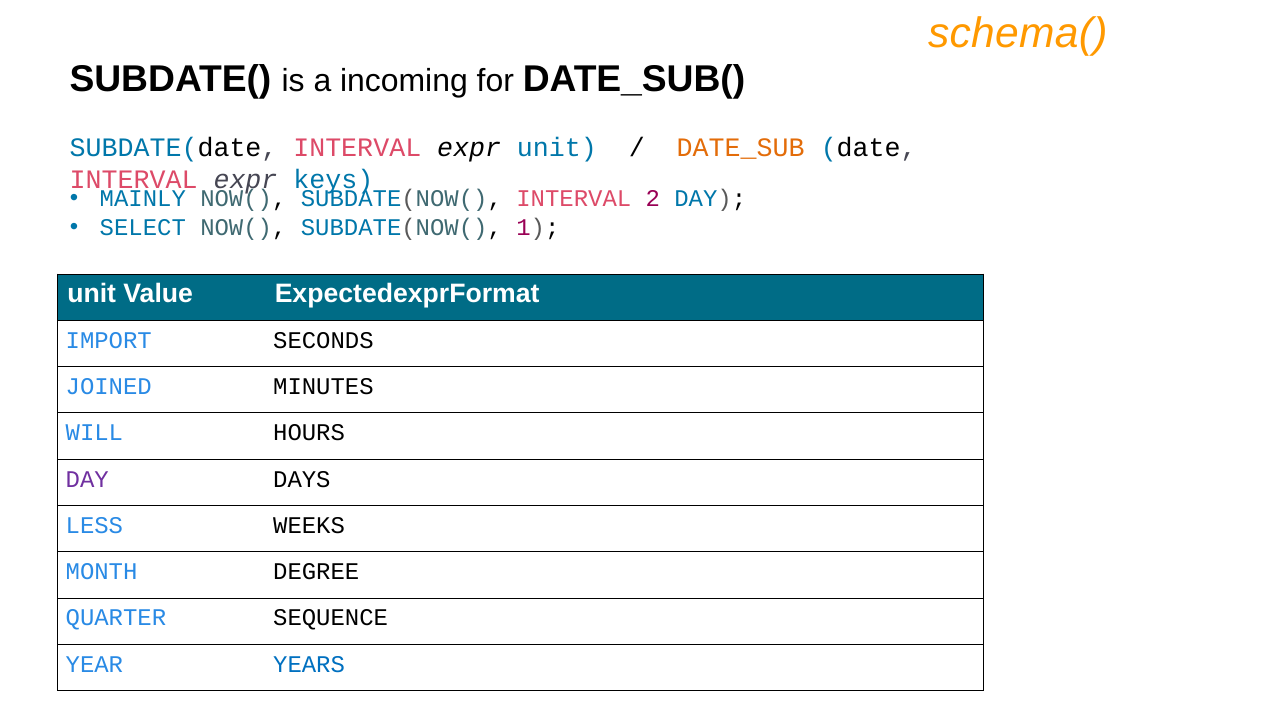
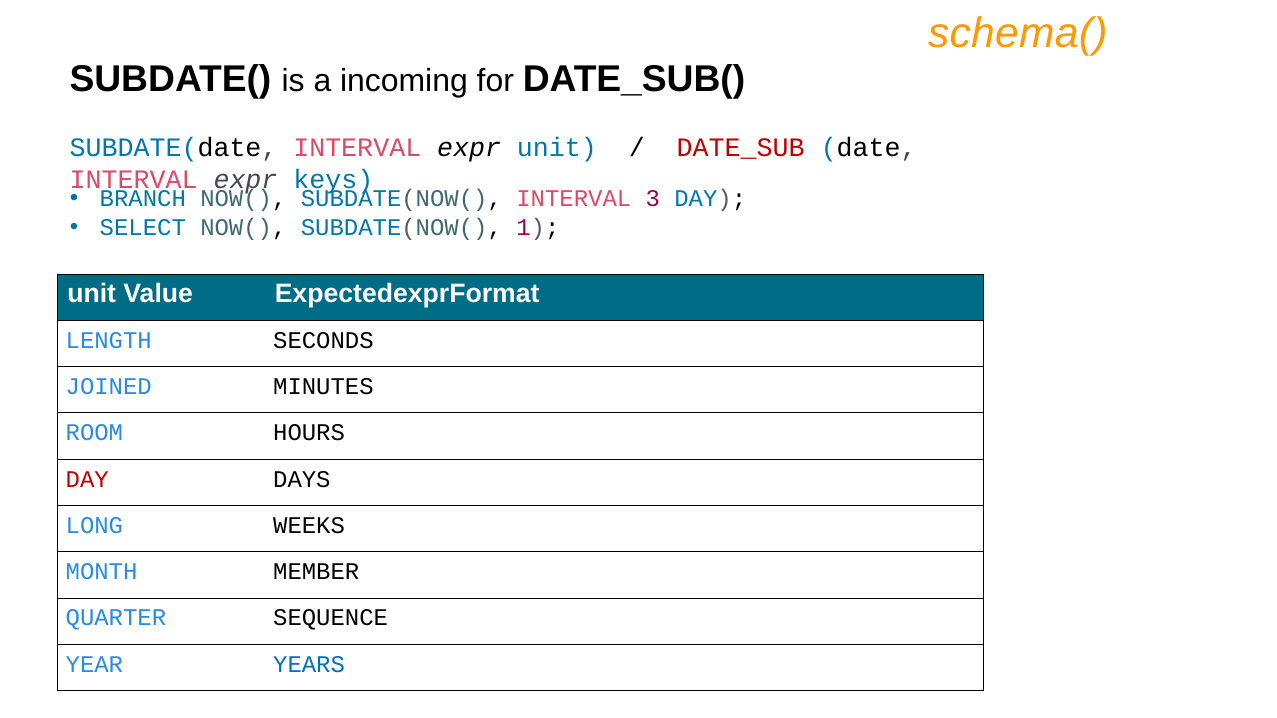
DATE_SUB colour: orange -> red (741, 148)
MAINLY: MAINLY -> BRANCH (143, 199)
2: 2 -> 3 (653, 199)
IMPORT: IMPORT -> LENGTH (109, 340)
WILL: WILL -> ROOM (94, 433)
DAY colour: purple -> red (87, 479)
LESS: LESS -> LONG (94, 526)
DEGREE: DEGREE -> MEMBER (316, 572)
